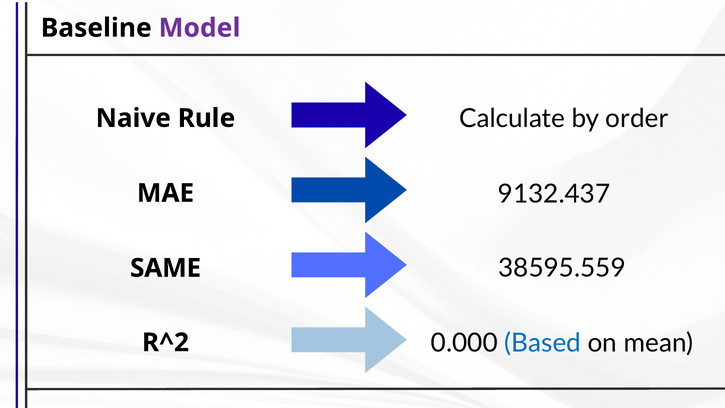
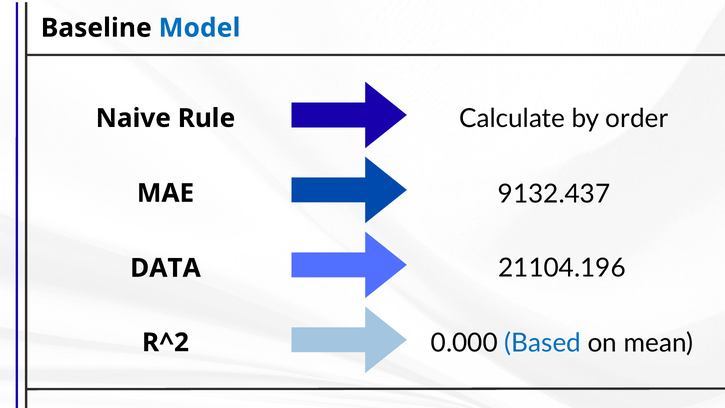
Model colour: purple -> blue (199, 28)
38595.559: 38595.559 -> 21104.196 (562, 268)
SAME: SAME -> DATA (165, 268)
